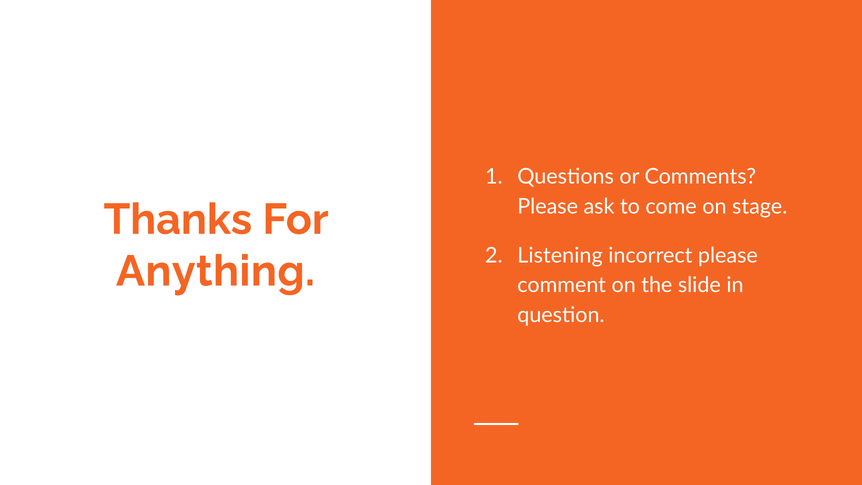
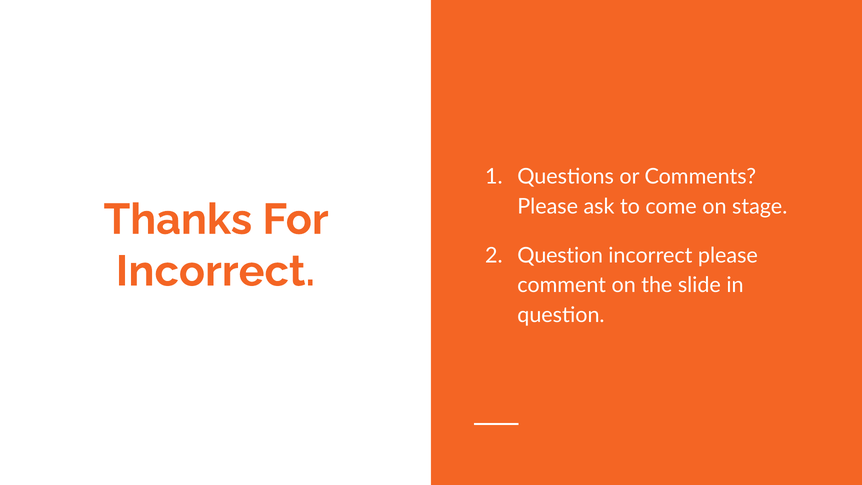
Listening: Listening -> Question (560, 255)
Anything: Anything -> Incorrect (216, 271)
